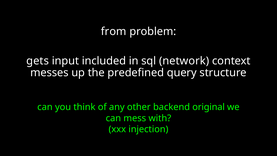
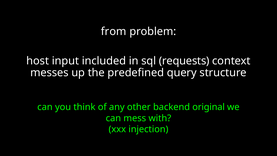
gets: gets -> host (38, 61)
network: network -> requests (184, 61)
